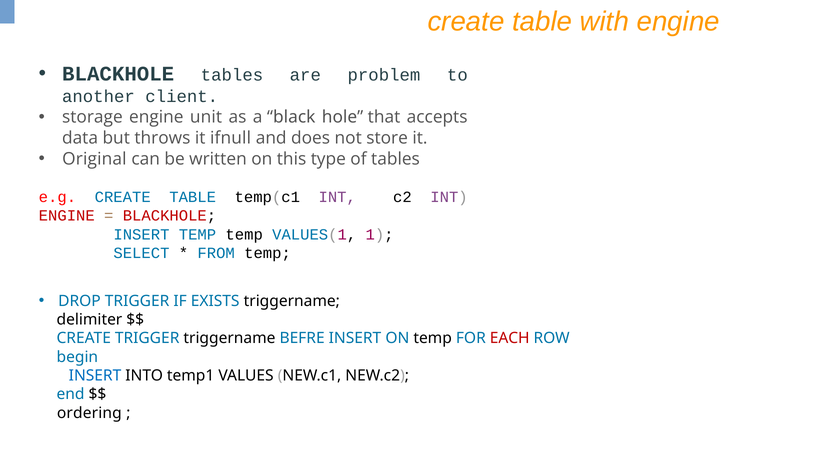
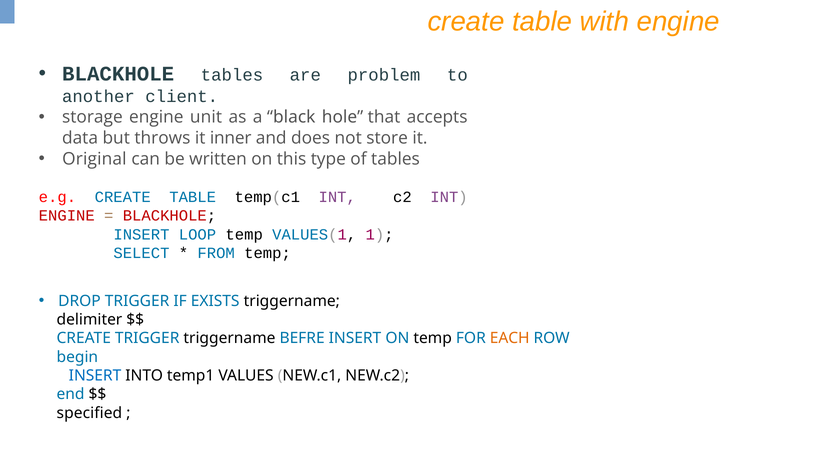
ifnull: ifnull -> inner (231, 138)
INSERT TEMP: TEMP -> LOOP (197, 234)
EACH colour: red -> orange (510, 338)
ordering: ordering -> specified (89, 413)
